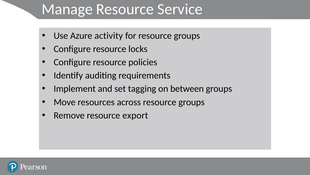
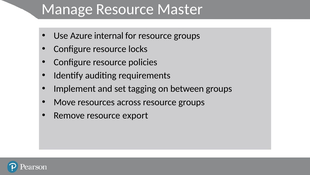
Service: Service -> Master (180, 9)
activity: activity -> internal (109, 36)
